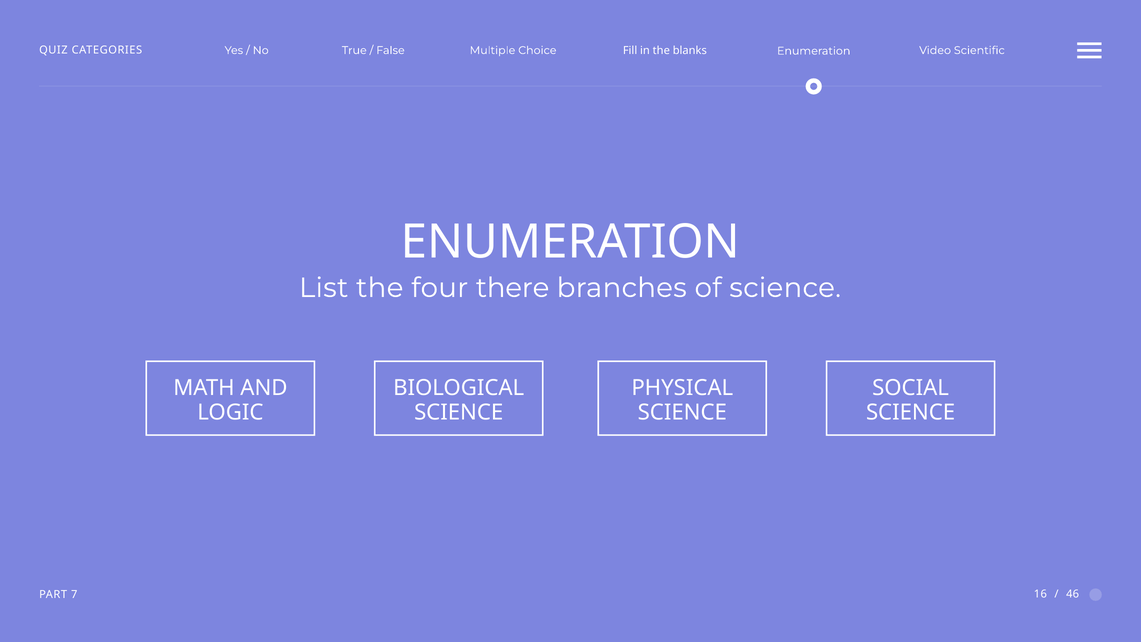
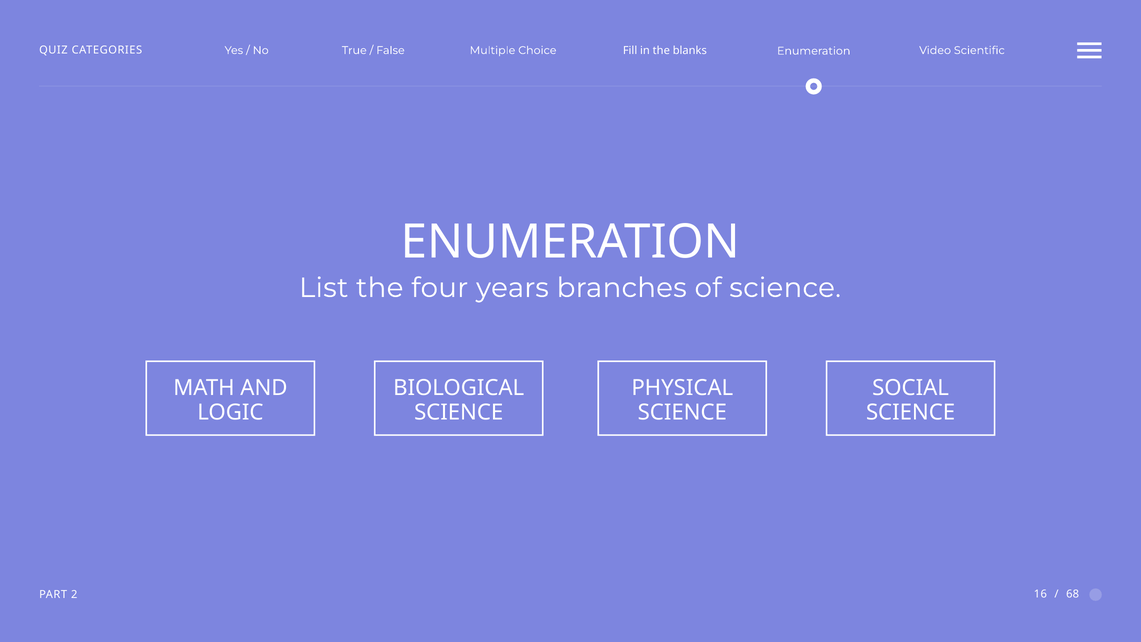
there: there -> years (512, 288)
46: 46 -> 68 (1073, 594)
7: 7 -> 2 (74, 594)
